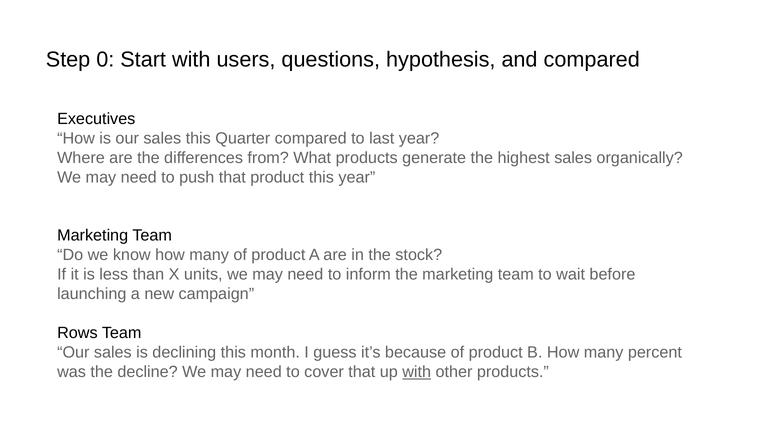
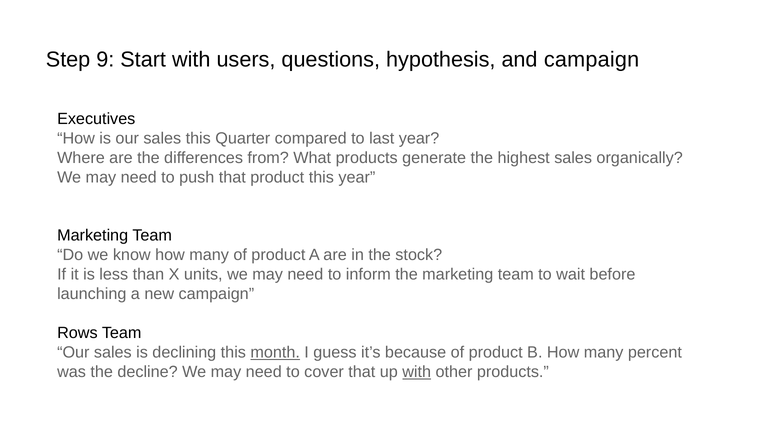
0: 0 -> 9 (105, 60)
and compared: compared -> campaign (592, 60)
month underline: none -> present (275, 352)
